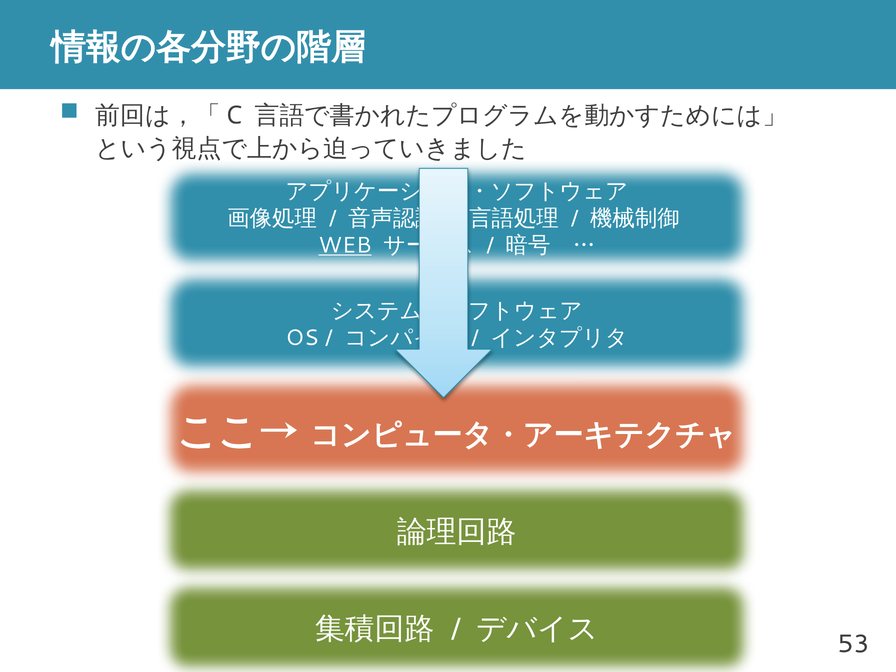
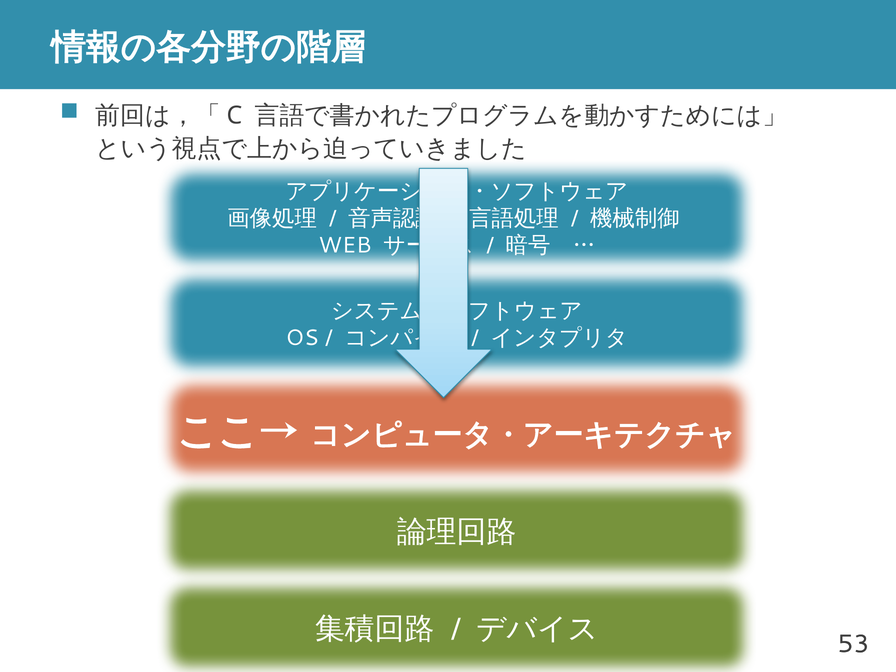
WEB underline: present -> none (345, 245)
